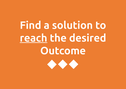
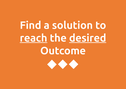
desired underline: none -> present (88, 38)
